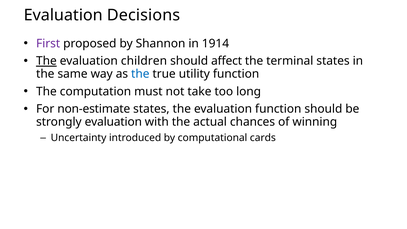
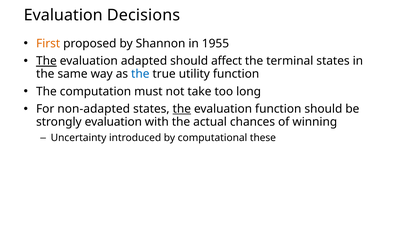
First colour: purple -> orange (48, 43)
1914: 1914 -> 1955 (215, 43)
children: children -> adapted (144, 61)
non-estimate: non-estimate -> non-adapted (94, 109)
the underline: none -> present (182, 109)
cards: cards -> these (263, 138)
